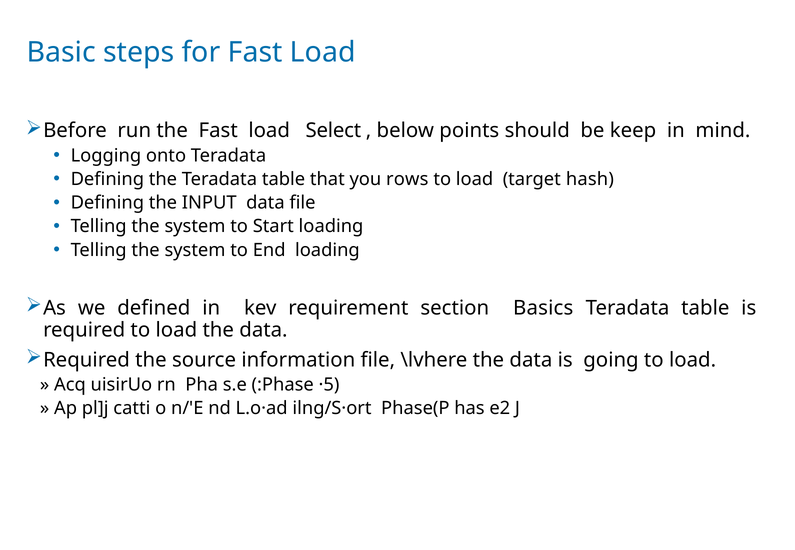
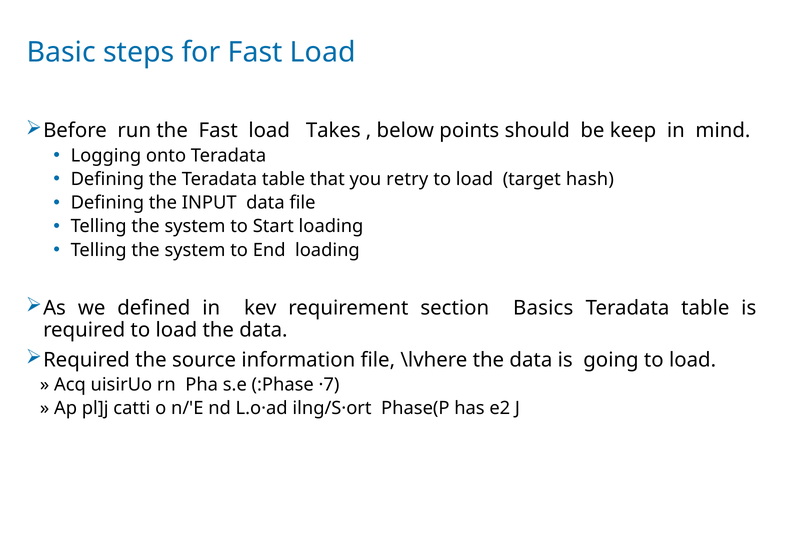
Select: Select -> Takes (333, 131)
rows: rows -> retry (407, 179)
·5: ·5 -> ·7 (329, 385)
